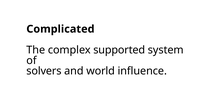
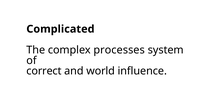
supported: supported -> processes (119, 50)
solvers: solvers -> correct (44, 71)
